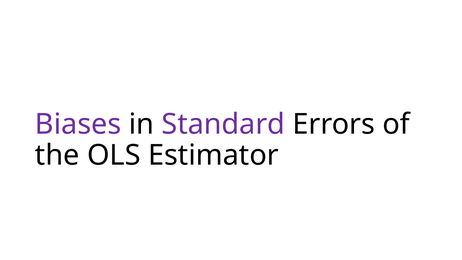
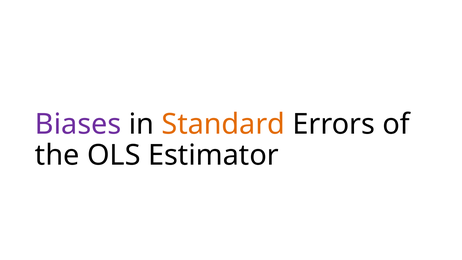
Standard colour: purple -> orange (223, 124)
